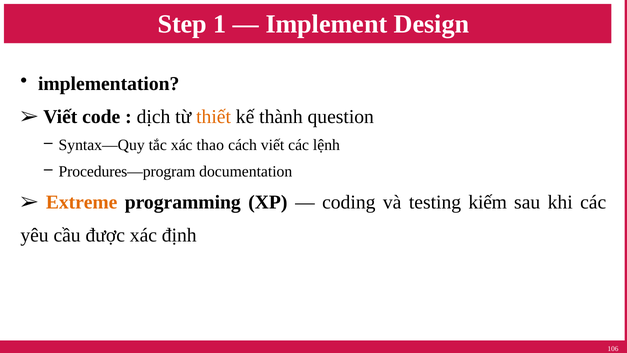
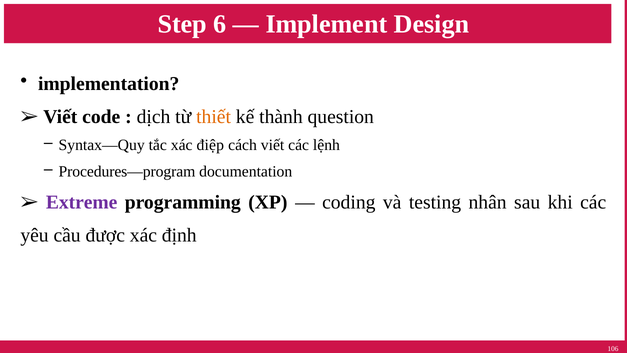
1: 1 -> 6 (220, 24)
thao: thao -> điệp (210, 145)
Extreme colour: orange -> purple (82, 202)
kiếm: kiếm -> nhân (488, 202)
